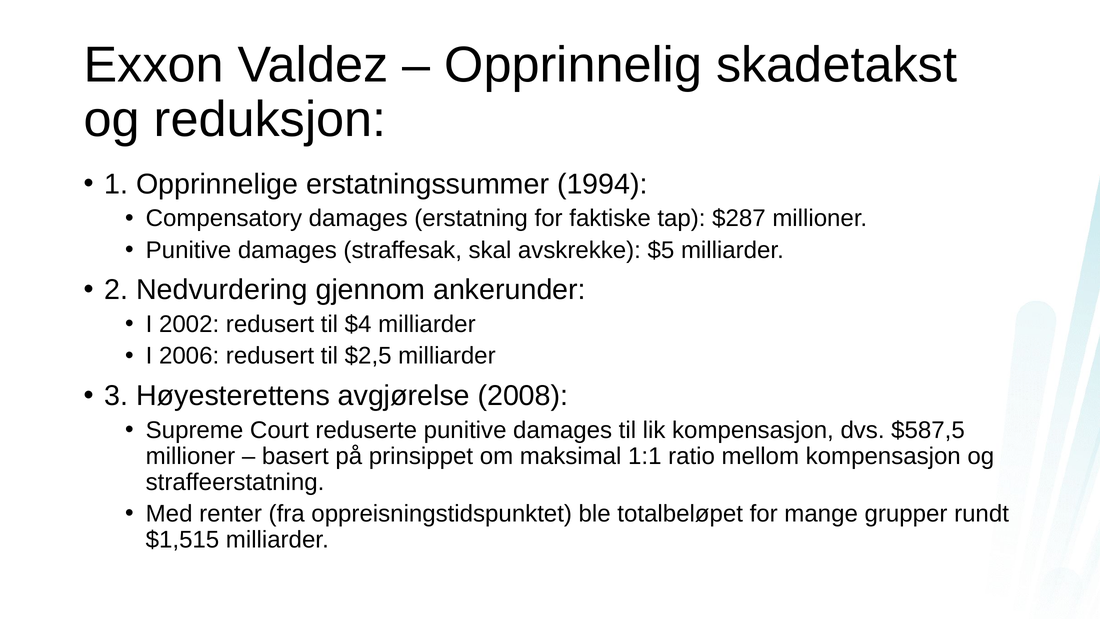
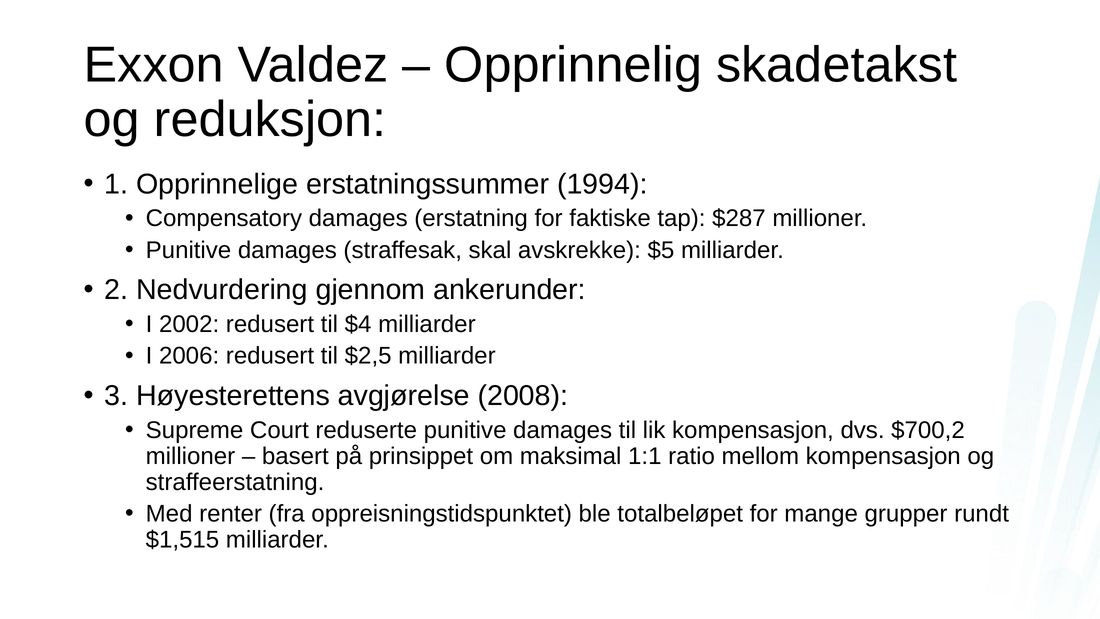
$587,5: $587,5 -> $700,2 (928, 430)
